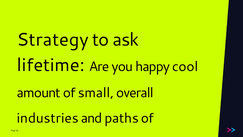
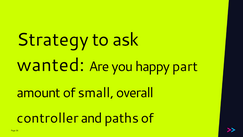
lifetime: lifetime -> wanted (51, 65)
cool: cool -> part (185, 66)
industries: industries -> controller (48, 118)
